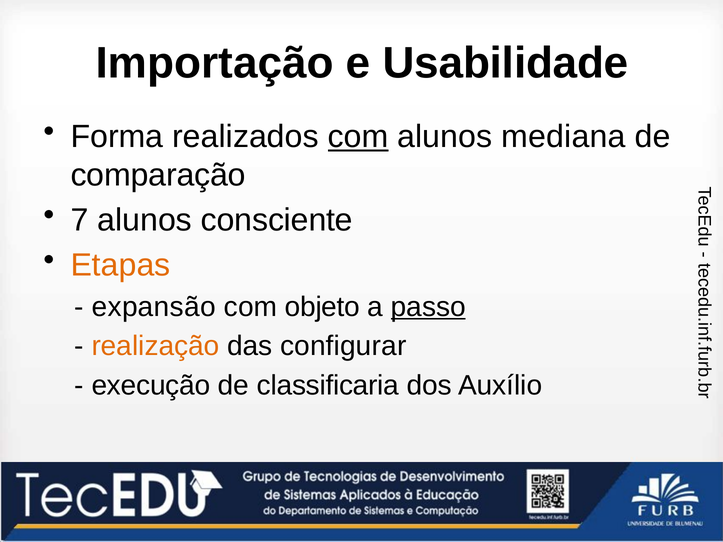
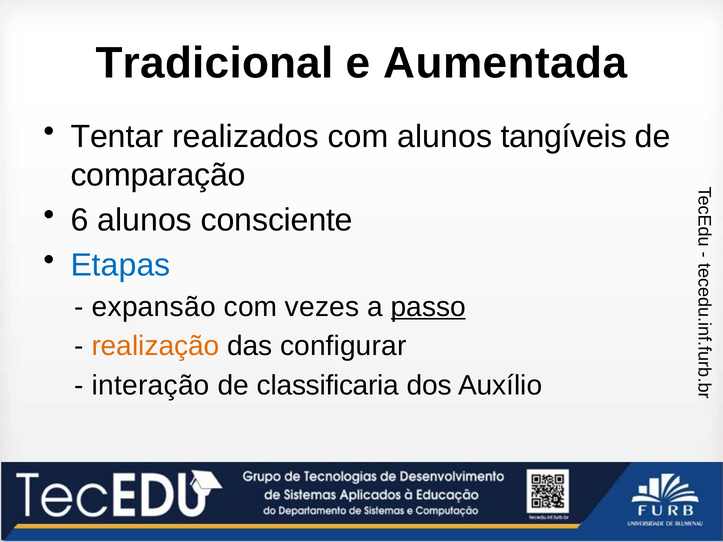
Importação: Importação -> Tradicional (215, 63)
Usabilidade: Usabilidade -> Aumentada (505, 63)
Forma: Forma -> Tentar (117, 137)
com underline: present -> none (358, 137)
mediana: mediana -> tangíveis (564, 137)
7: 7 -> 6 (79, 220)
Etapas colour: orange -> blue (121, 265)
objeto: objeto -> vezes (322, 307)
execução: execução -> interação (151, 386)
